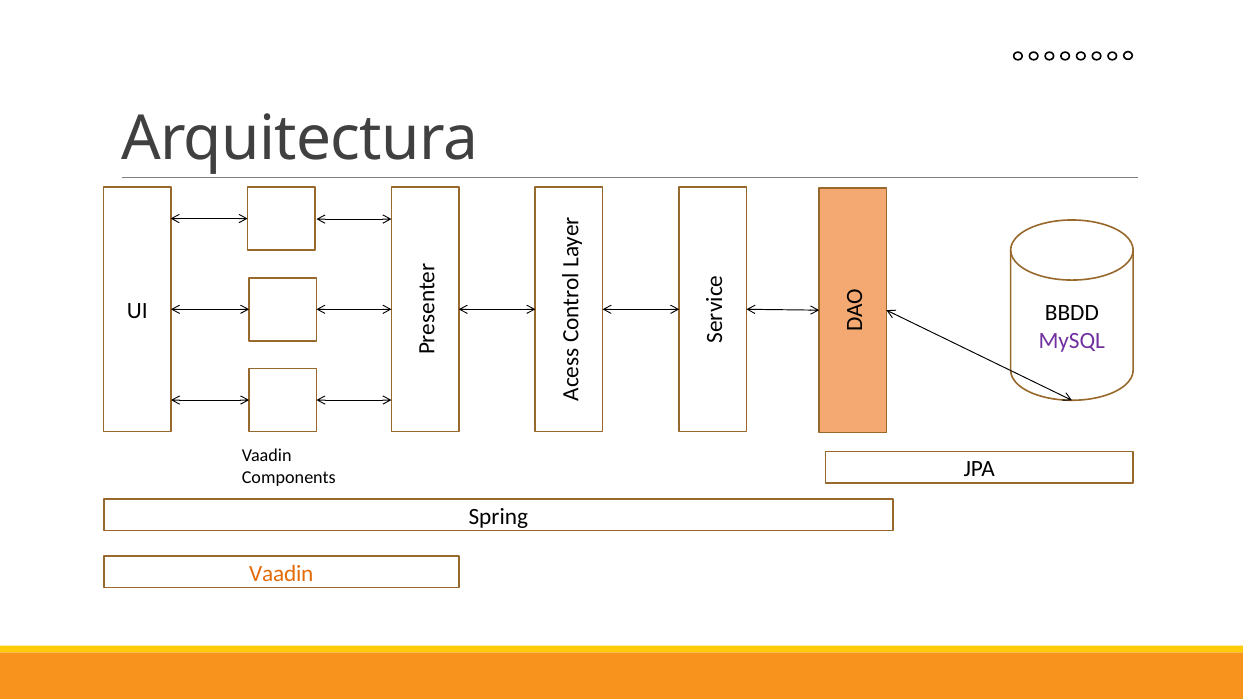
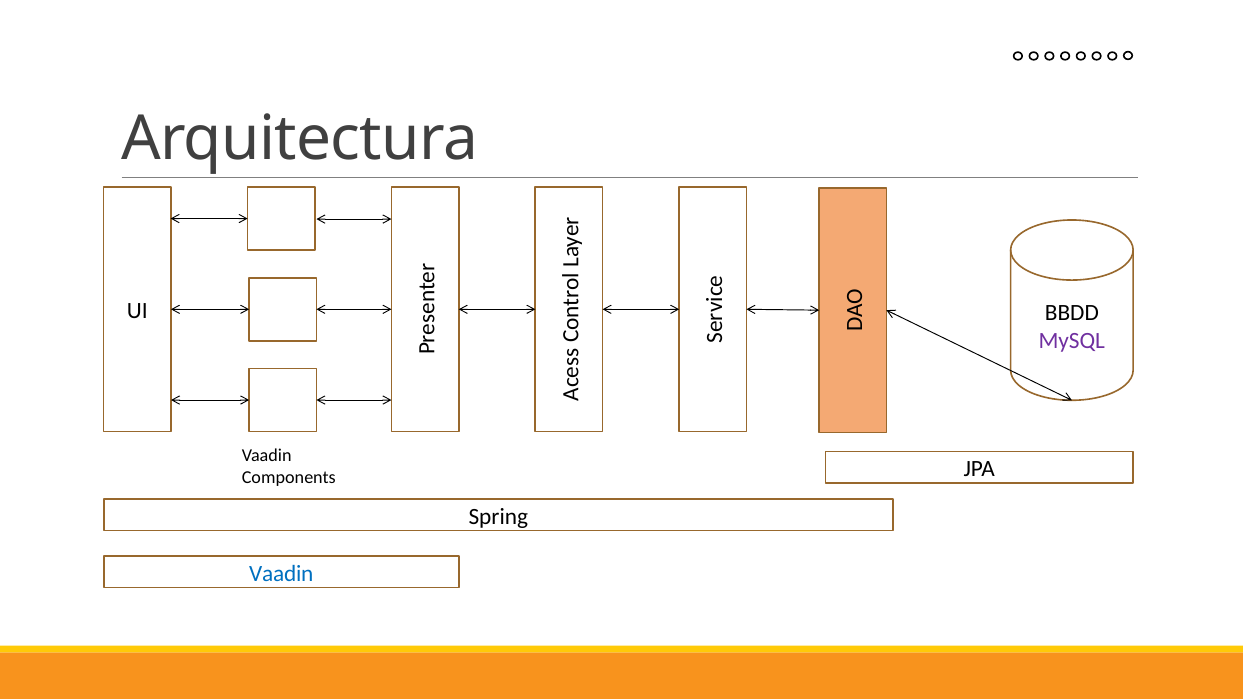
Vaadin colour: orange -> blue (281, 574)
